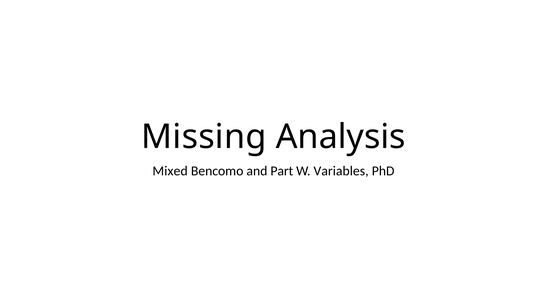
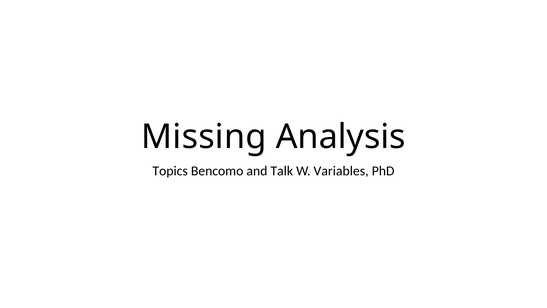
Mixed: Mixed -> Topics (170, 171)
Part: Part -> Talk (282, 171)
